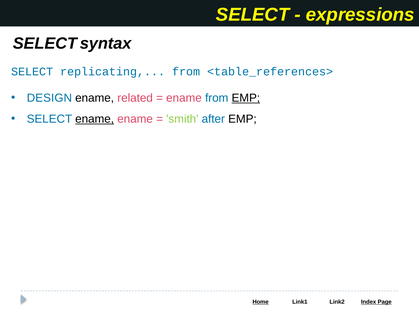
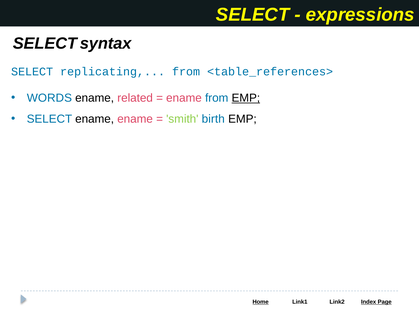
DESIGN: DESIGN -> WORDS (49, 98)
ename underline: present -> none (95, 119)
after: after -> birth (213, 119)
